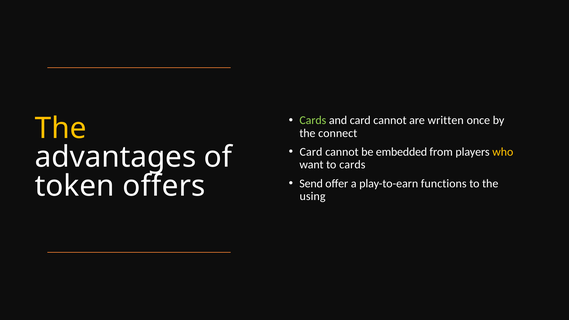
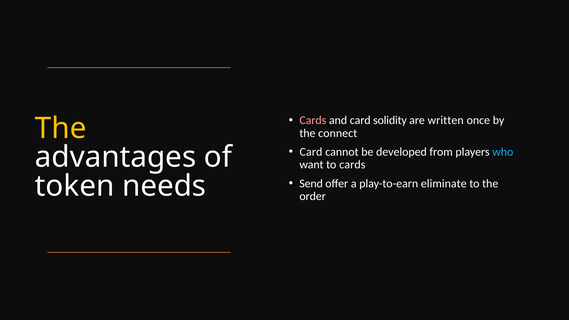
Cards colour: light green -> pink (313, 120)
and card cannot: cannot -> solidity (390, 120)
embedded: embedded -> developed (401, 152)
who colour: yellow -> light blue (503, 152)
functions: functions -> eliminate (444, 183)
offers: offers -> needs (164, 186)
using: using -> order (313, 196)
